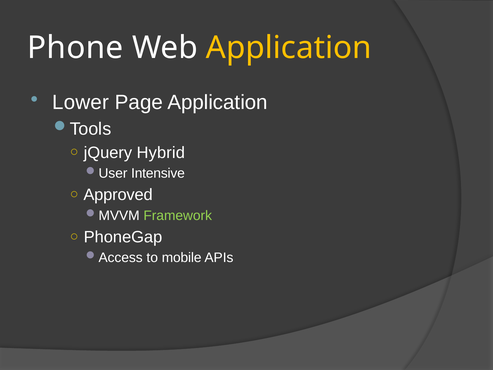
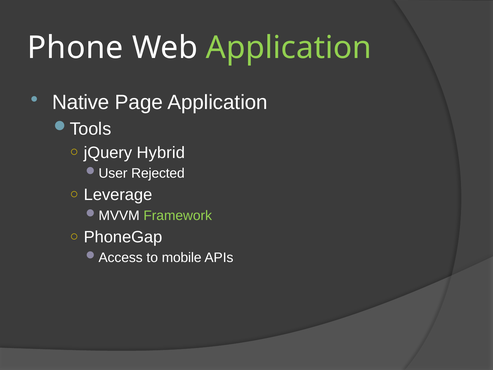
Application colour: yellow -> light green (289, 48)
Lower: Lower -> Native (81, 102)
Intensive: Intensive -> Rejected (158, 173)
Approved: Approved -> Leverage (118, 195)
